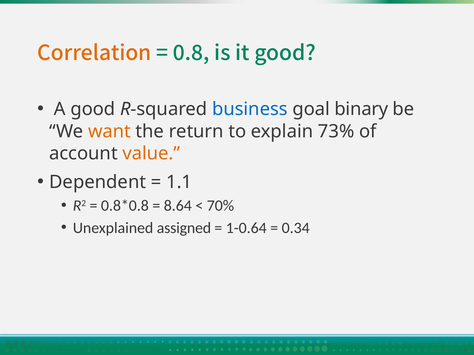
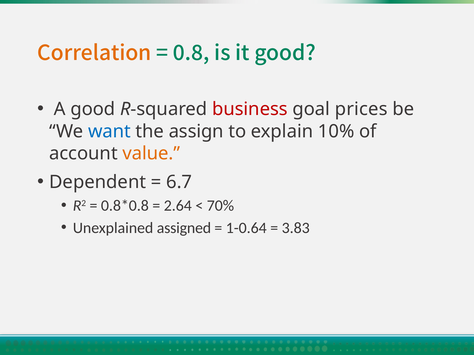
business colour: blue -> red (250, 109)
binary: binary -> prices (361, 109)
want colour: orange -> blue (109, 131)
return: return -> assign (196, 131)
73%: 73% -> 10% (336, 131)
1.1: 1.1 -> 6.7 (179, 182)
8.64: 8.64 -> 2.64 (178, 206)
0.34: 0.34 -> 3.83 (296, 228)
